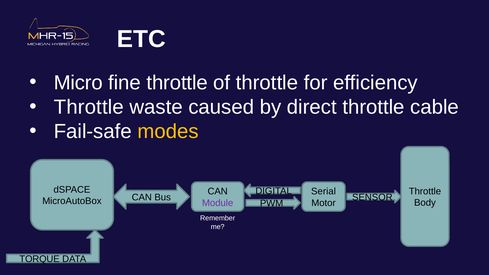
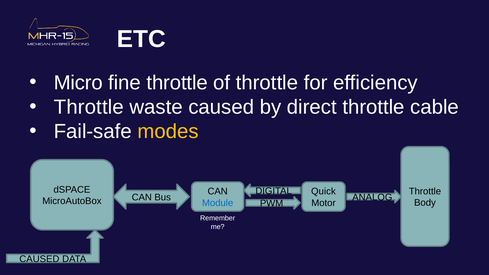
Serial: Serial -> Quick (323, 192)
SENSOR: SENSOR -> ANALOG (372, 197)
Module colour: purple -> blue (218, 203)
TORQUE: TORQUE -> CAUSED (39, 259)
